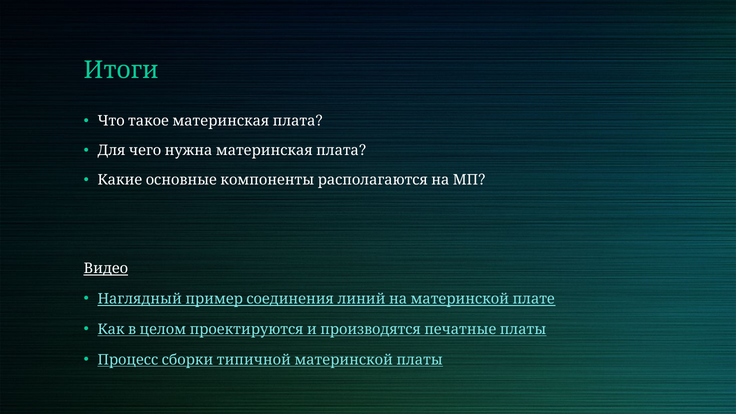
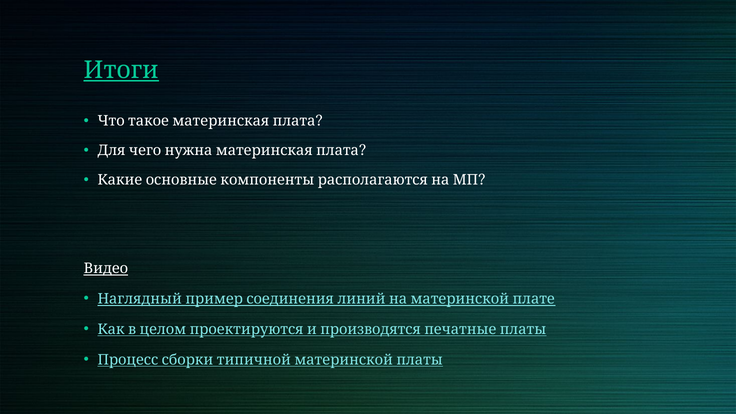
Итоги underline: none -> present (121, 70)
